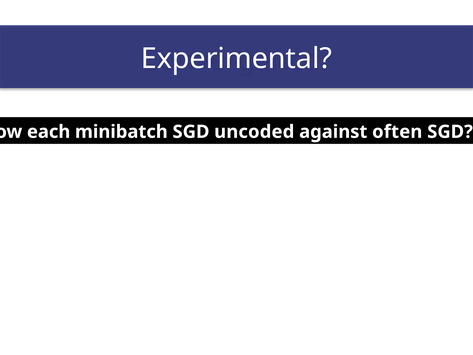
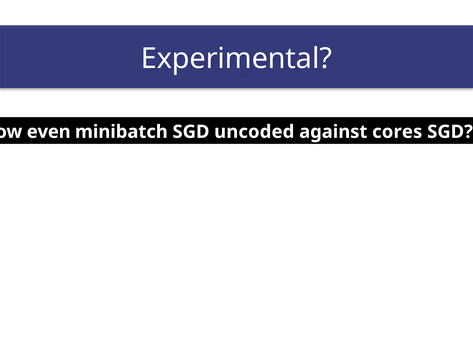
each: each -> even (49, 132)
often: often -> cores (397, 132)
